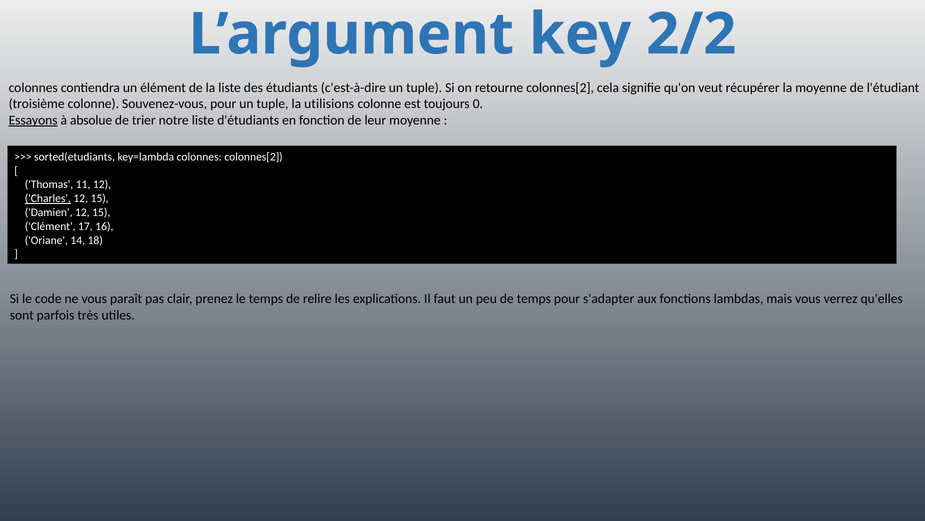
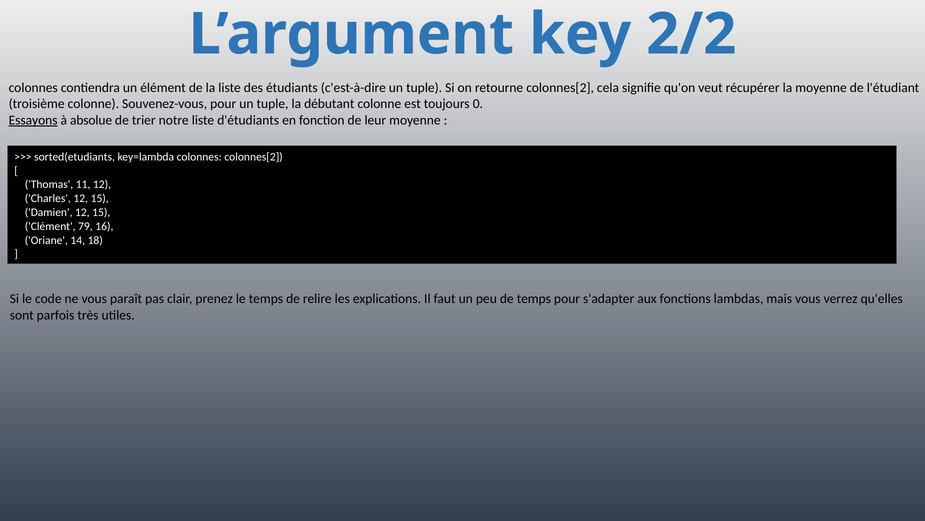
utilisions: utilisions -> débutant (329, 104)
Charles underline: present -> none (48, 198)
17: 17 -> 79 (85, 226)
